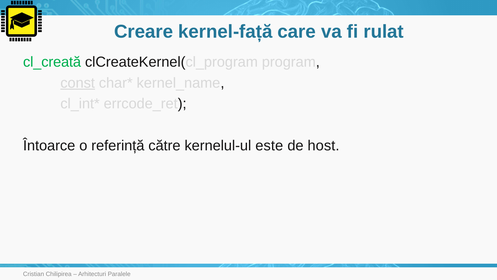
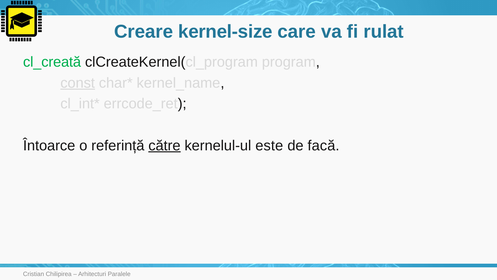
kernel-față: kernel-față -> kernel-size (225, 32)
către underline: none -> present (164, 145)
host: host -> facă (324, 145)
